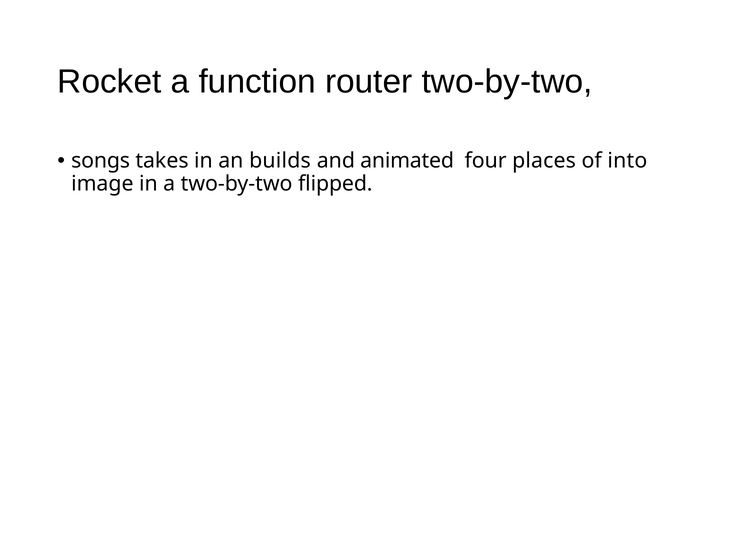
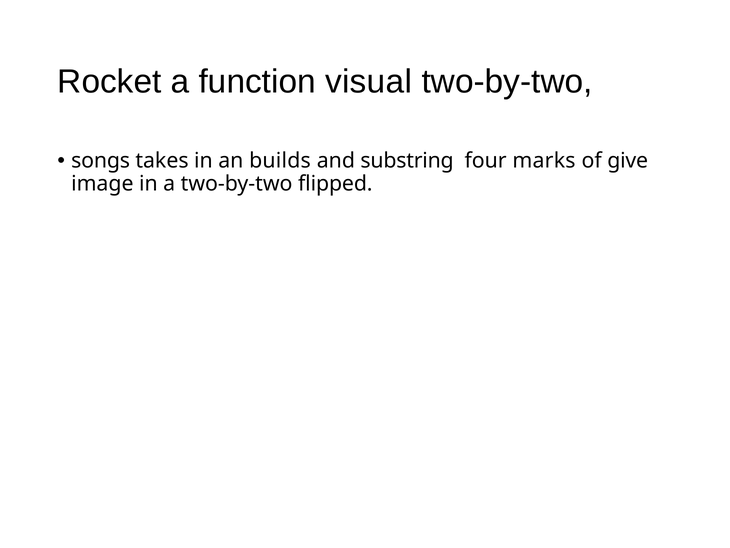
router: router -> visual (369, 82)
animated: animated -> substring (407, 161)
places: places -> marks (544, 161)
into: into -> give (628, 161)
